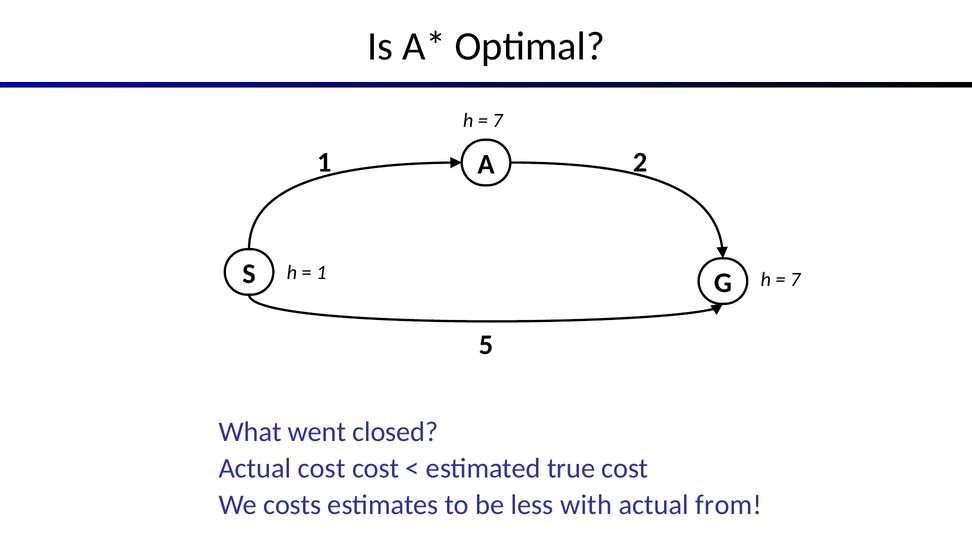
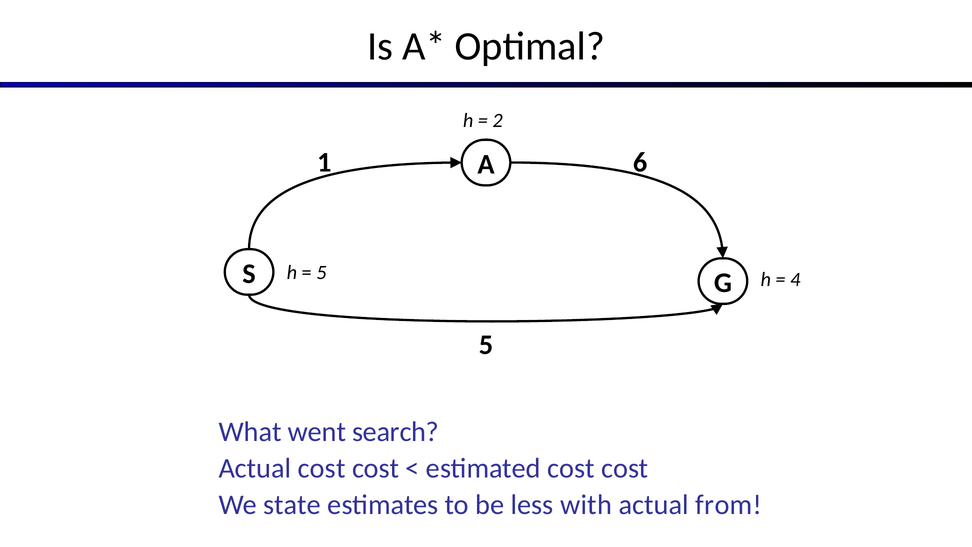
7: 7 -> 2 (498, 120)
2: 2 -> 6 (640, 162)
1: 1 -> 5 (321, 272)
7: 7 -> 4 (795, 279)
closed: closed -> search (395, 432)
estimated true: true -> cost (571, 468)
costs: costs -> state (292, 504)
